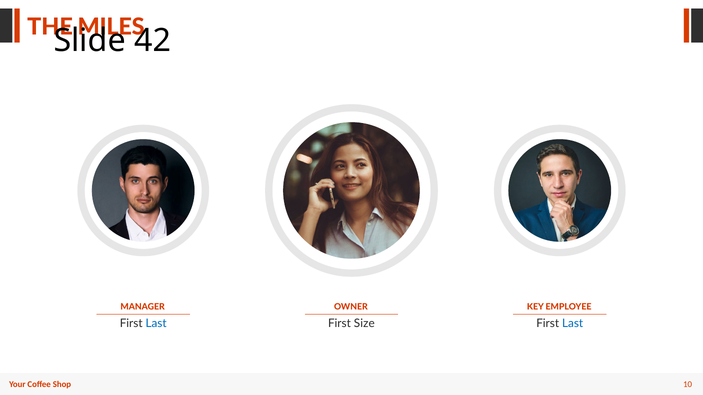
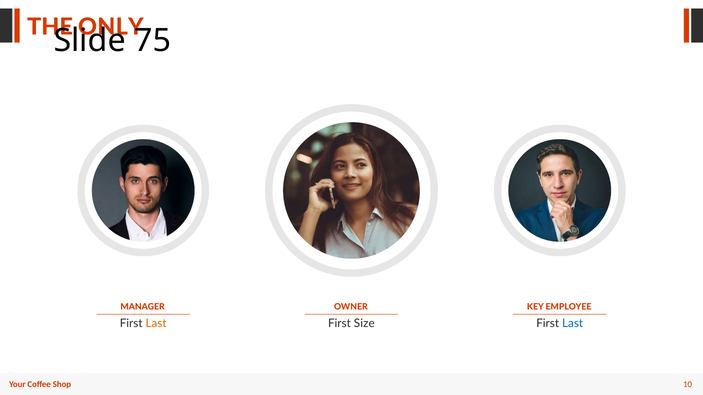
MILES: MILES -> ONLY (111, 27)
42: 42 -> 75 (153, 41)
Last colour: blue -> orange (156, 324)
